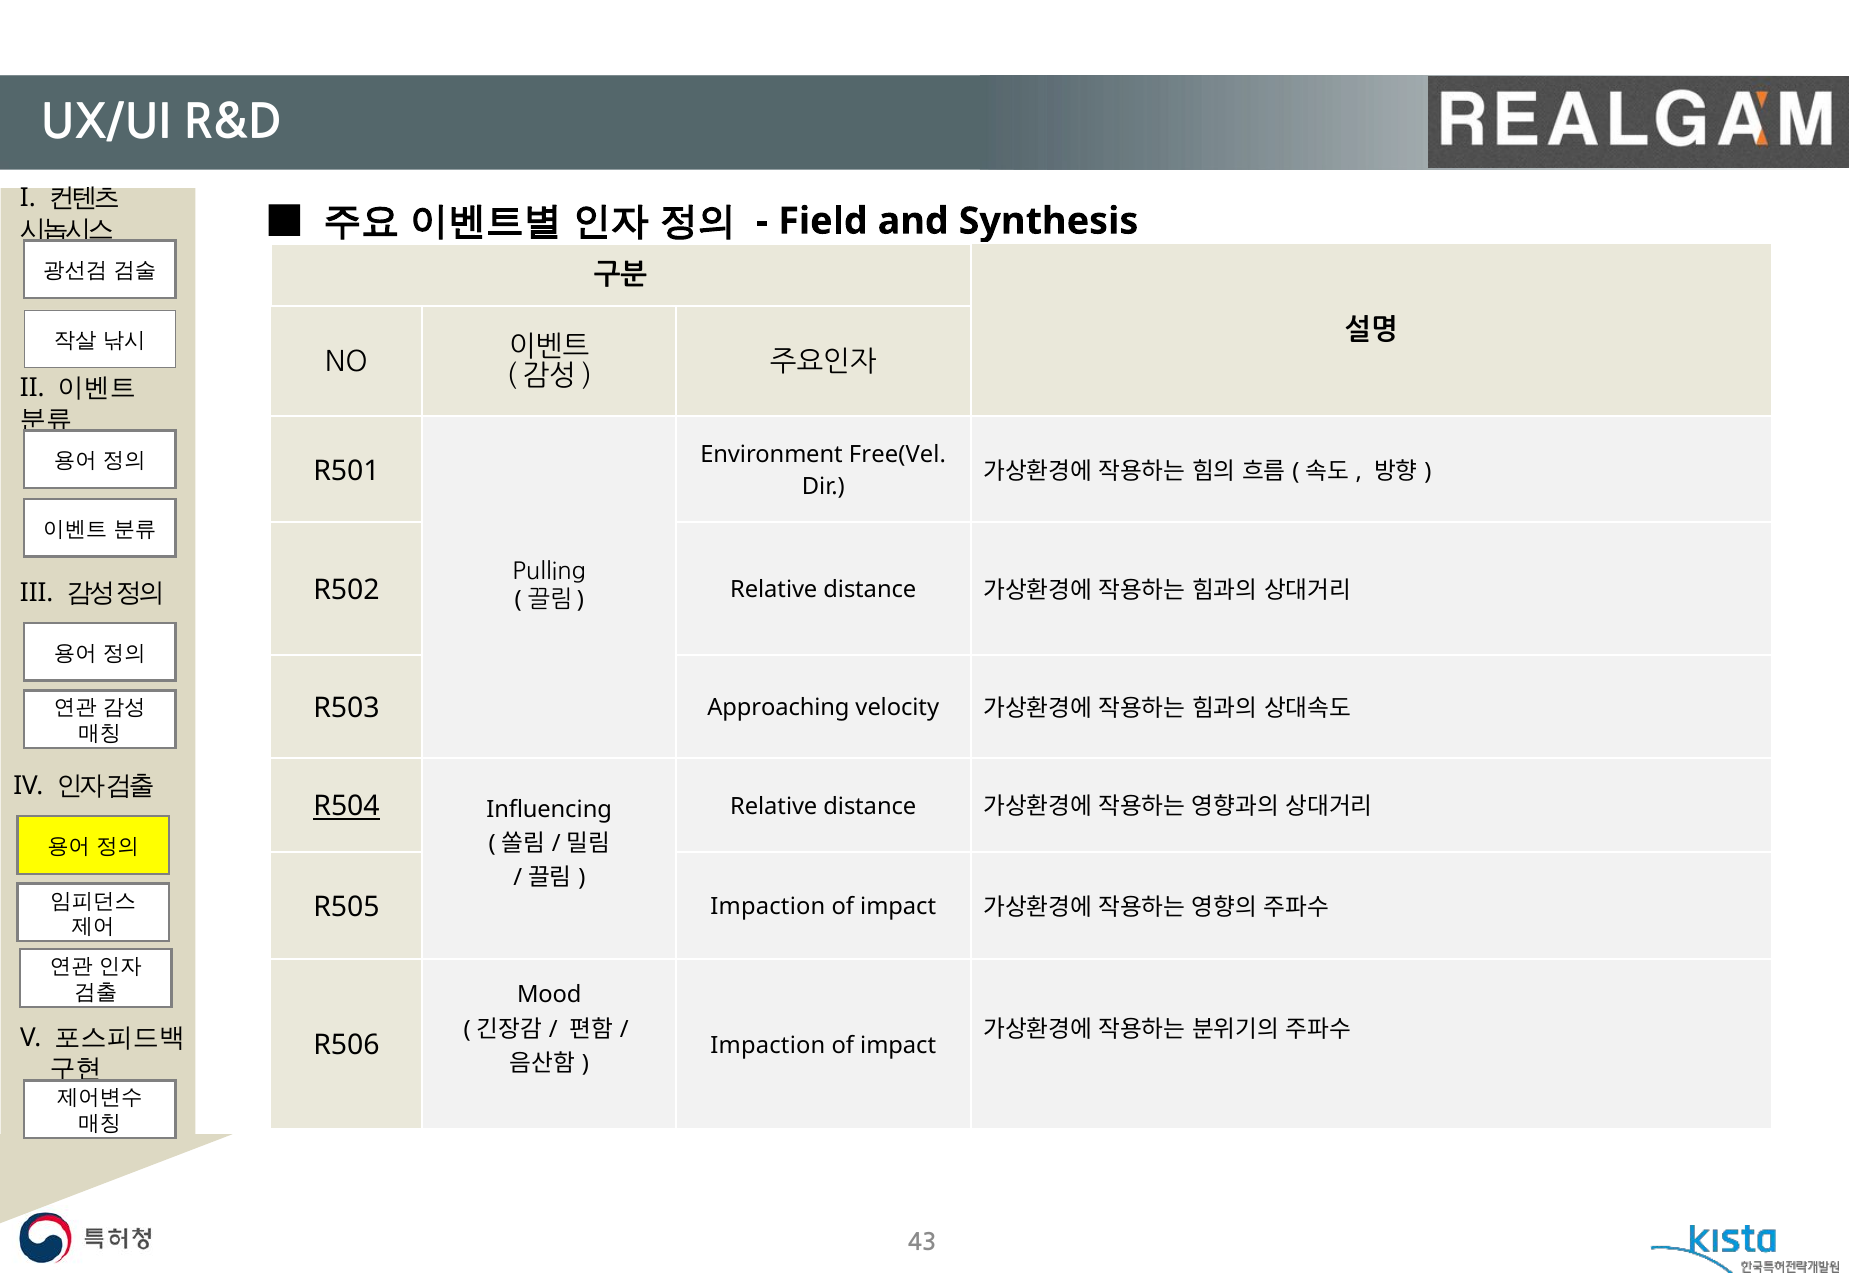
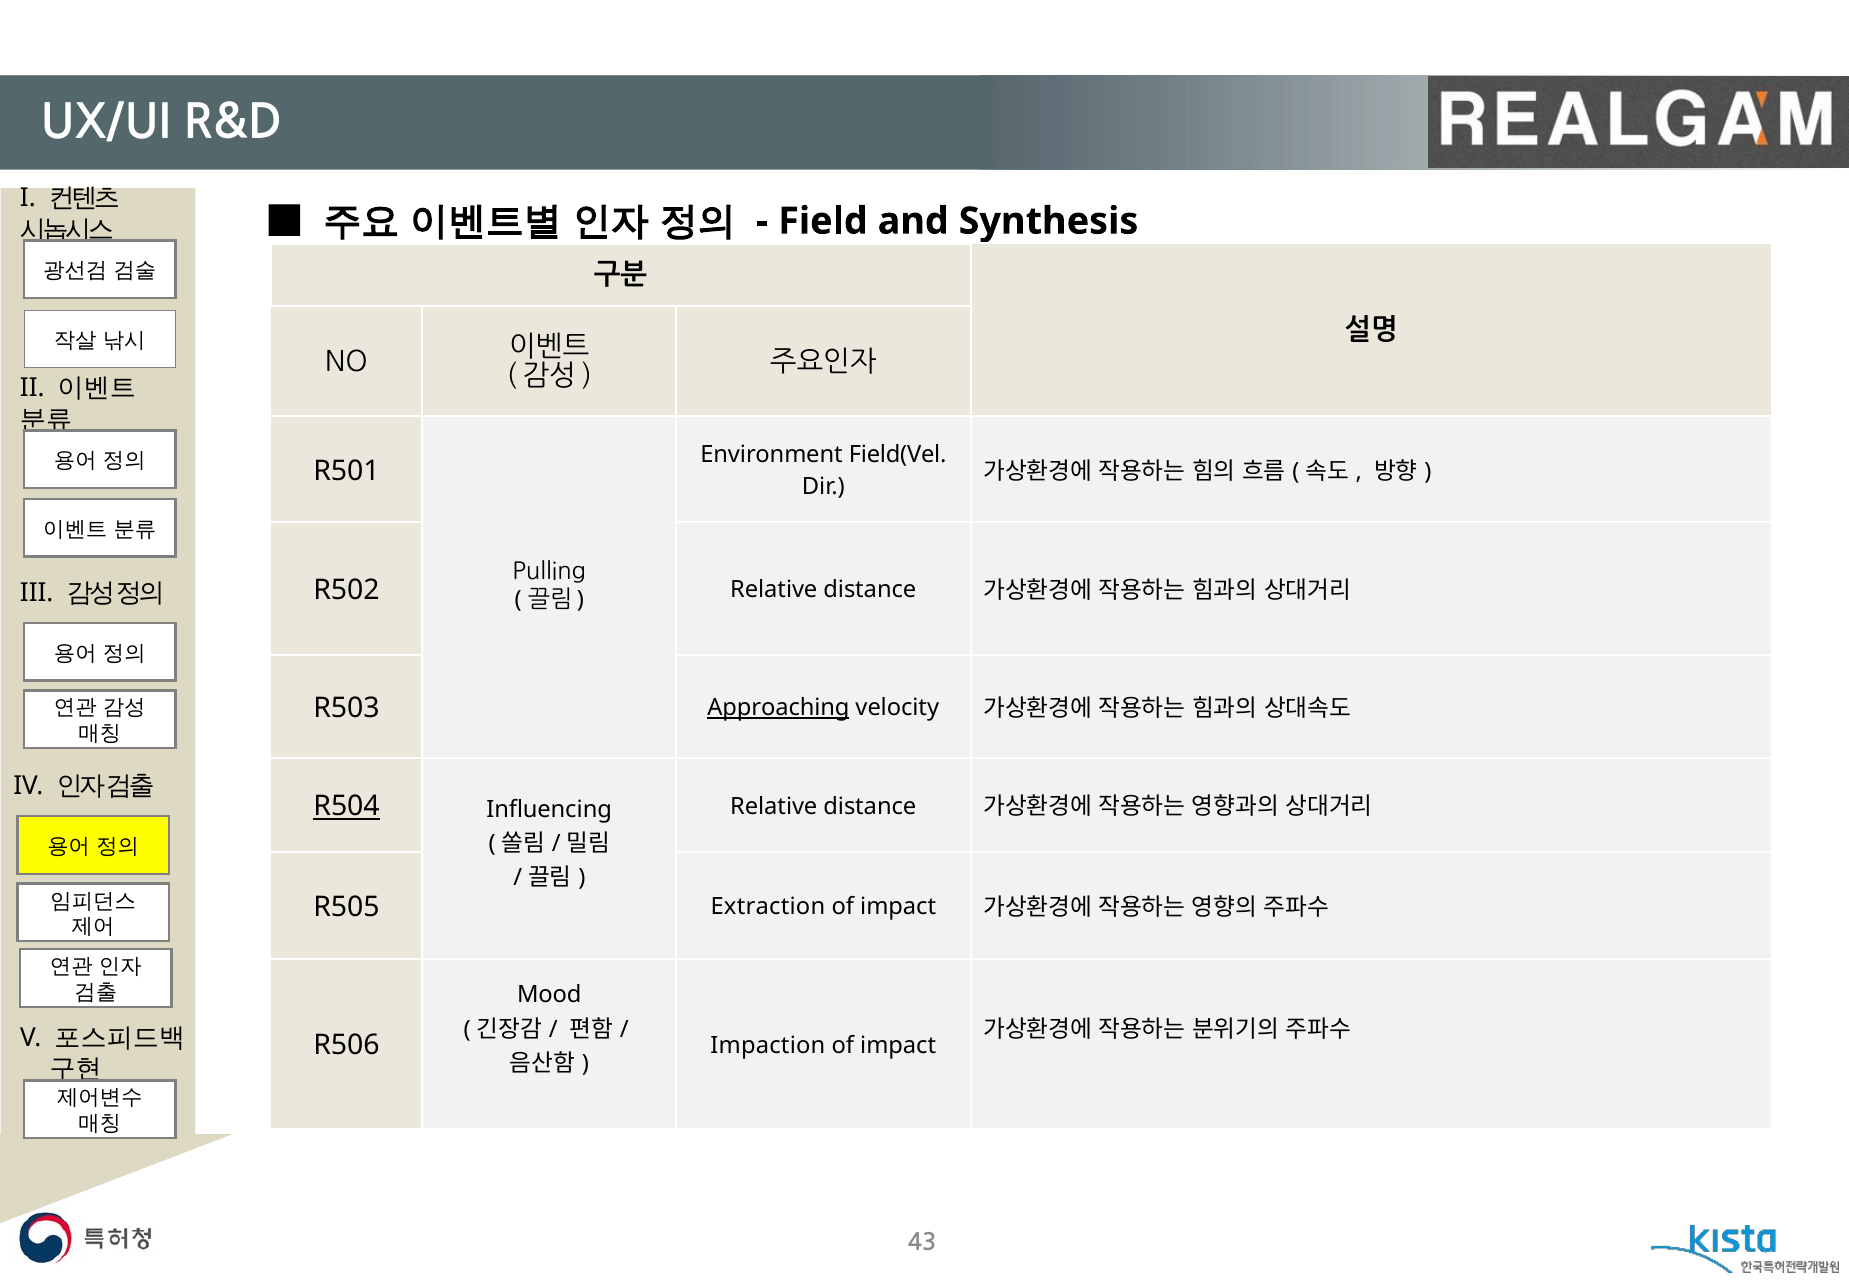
Free(Vel: Free(Vel -> Field(Vel (898, 454)
Approaching underline: none -> present (778, 708)
R505 Impaction: Impaction -> Extraction (768, 906)
